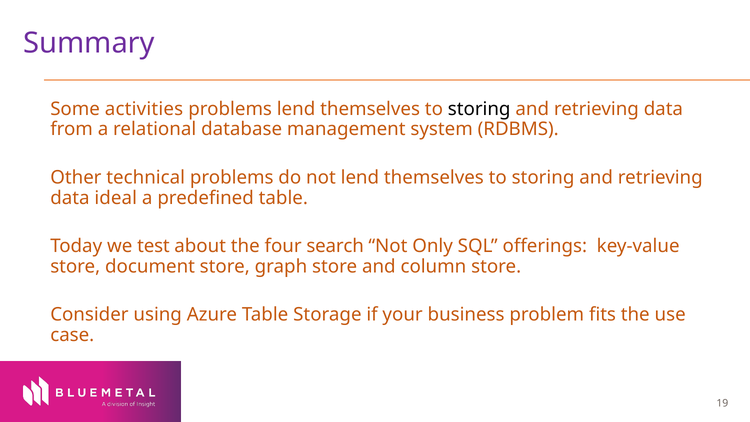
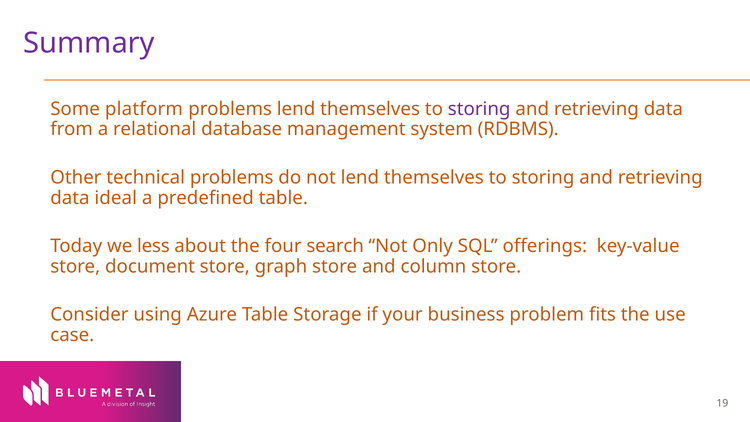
activities: activities -> platform (144, 109)
storing colour: black -> purple (479, 109)
test: test -> less (153, 246)
